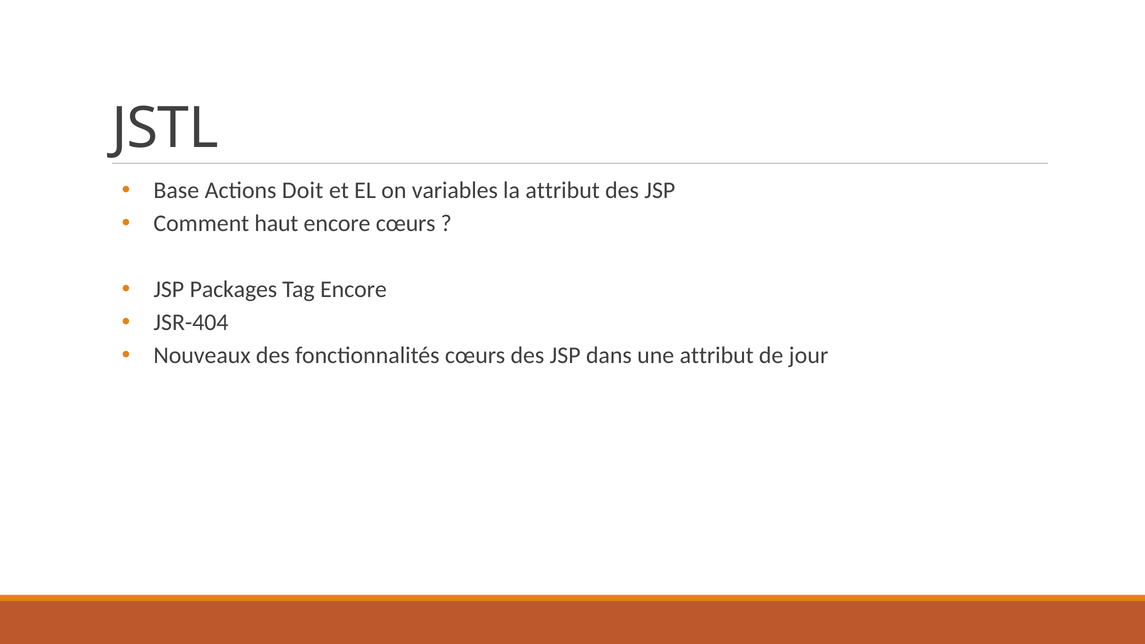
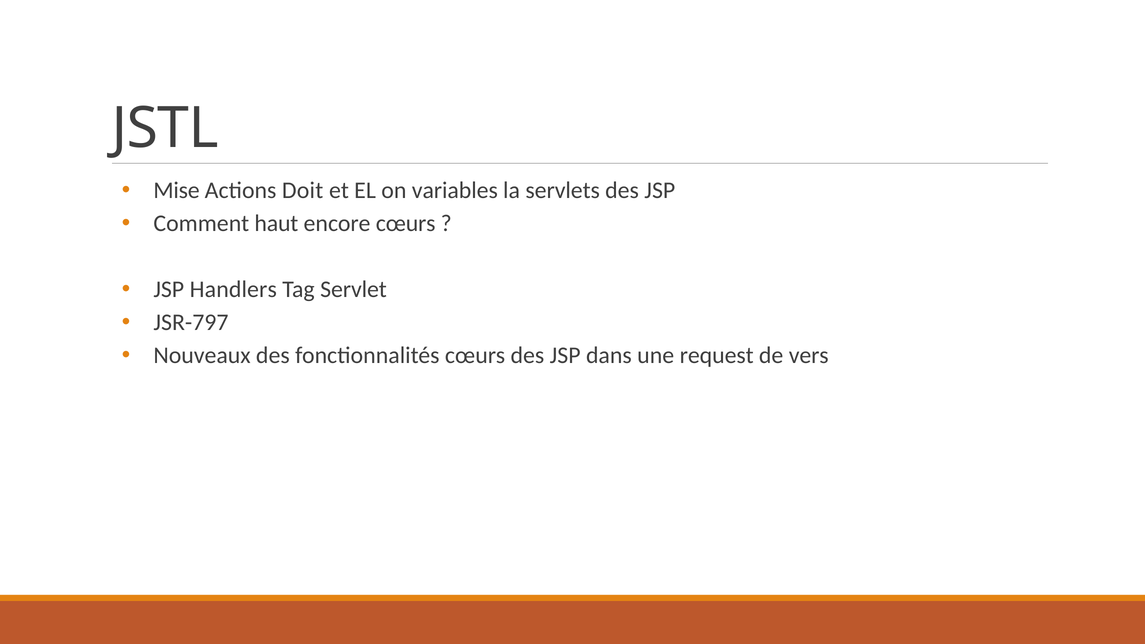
Base: Base -> Mise (176, 190)
la attribut: attribut -> servlets (563, 190)
Packages: Packages -> Handlers (233, 289)
Tag Encore: Encore -> Servlet (353, 289)
JSR-404: JSR-404 -> JSR-797 (191, 322)
une attribut: attribut -> request (717, 355)
jour: jour -> vers (809, 355)
